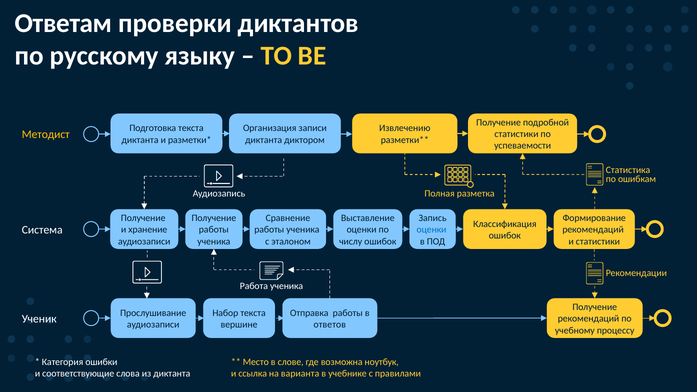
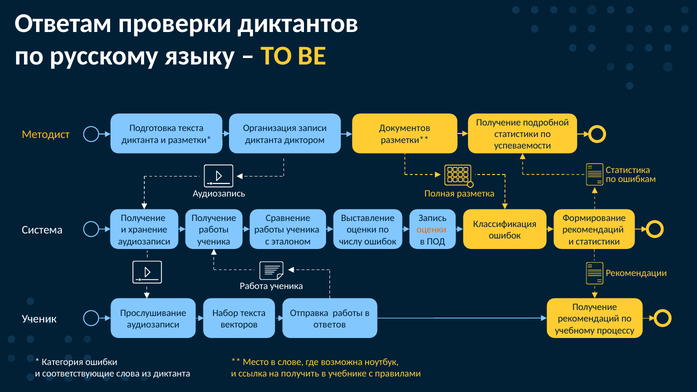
Извлечению: Извлечению -> Документов (405, 128)
оценки colour: blue -> orange (432, 230)
вершине: вершине -> векторов (239, 325)
варианта: варианта -> получить (300, 374)
